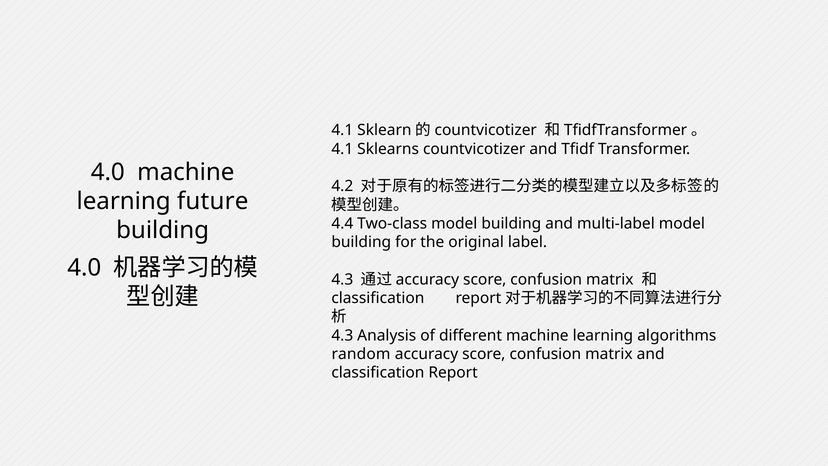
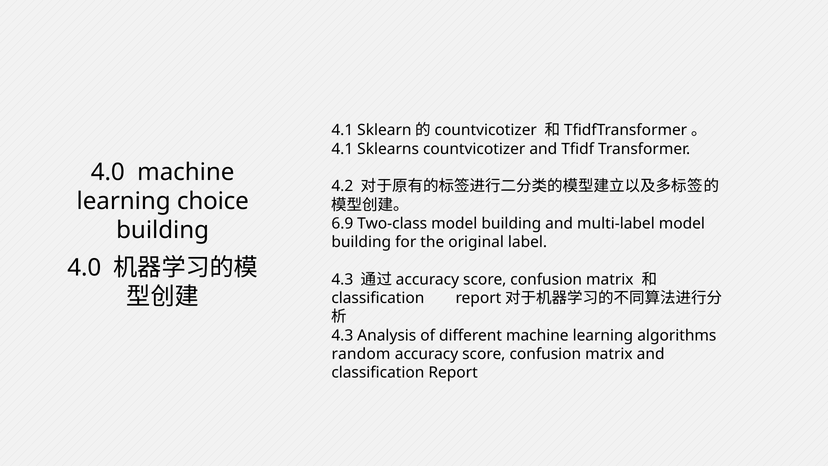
future: future -> choice (213, 201)
4.4: 4.4 -> 6.9 (342, 223)
